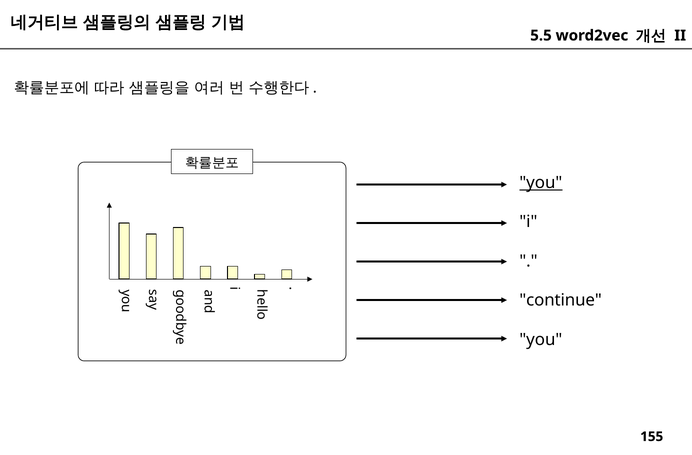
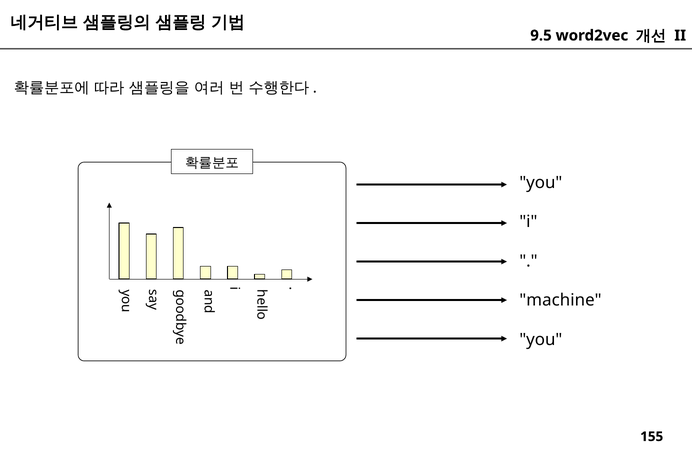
5.5: 5.5 -> 9.5 (541, 35)
you underline: present -> none (541, 182)
continue: continue -> machine (560, 300)
